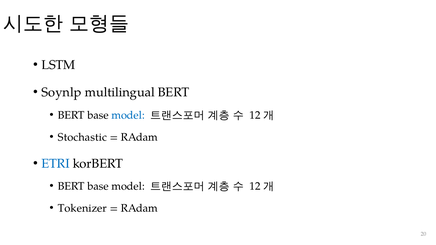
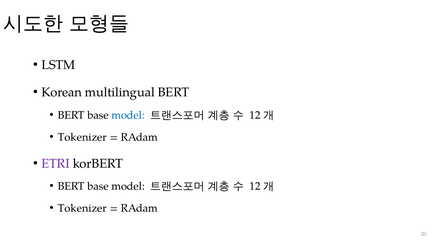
Soynlp: Soynlp -> Korean (62, 93)
Stochastic: Stochastic -> Tokenizer (82, 137)
ETRI colour: blue -> purple (56, 164)
